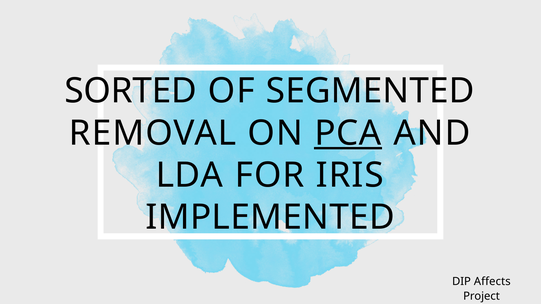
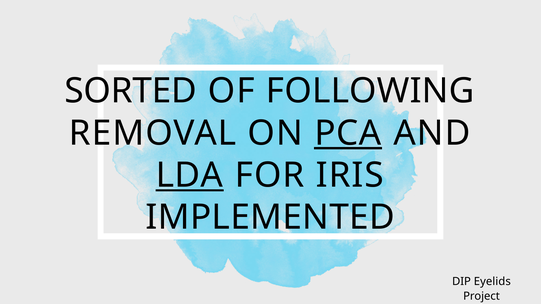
SEGMENTED: SEGMENTED -> FOLLOWING (370, 91)
LDA underline: none -> present (189, 175)
Affects: Affects -> Eyelids (492, 282)
